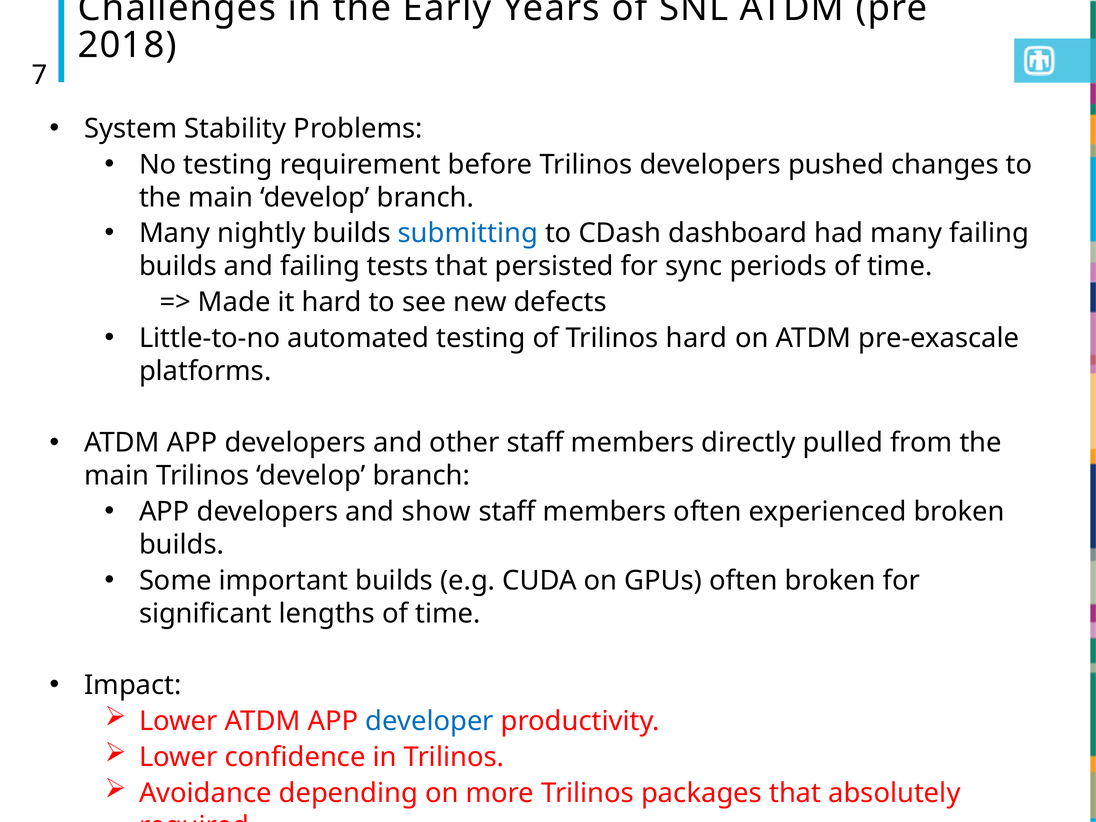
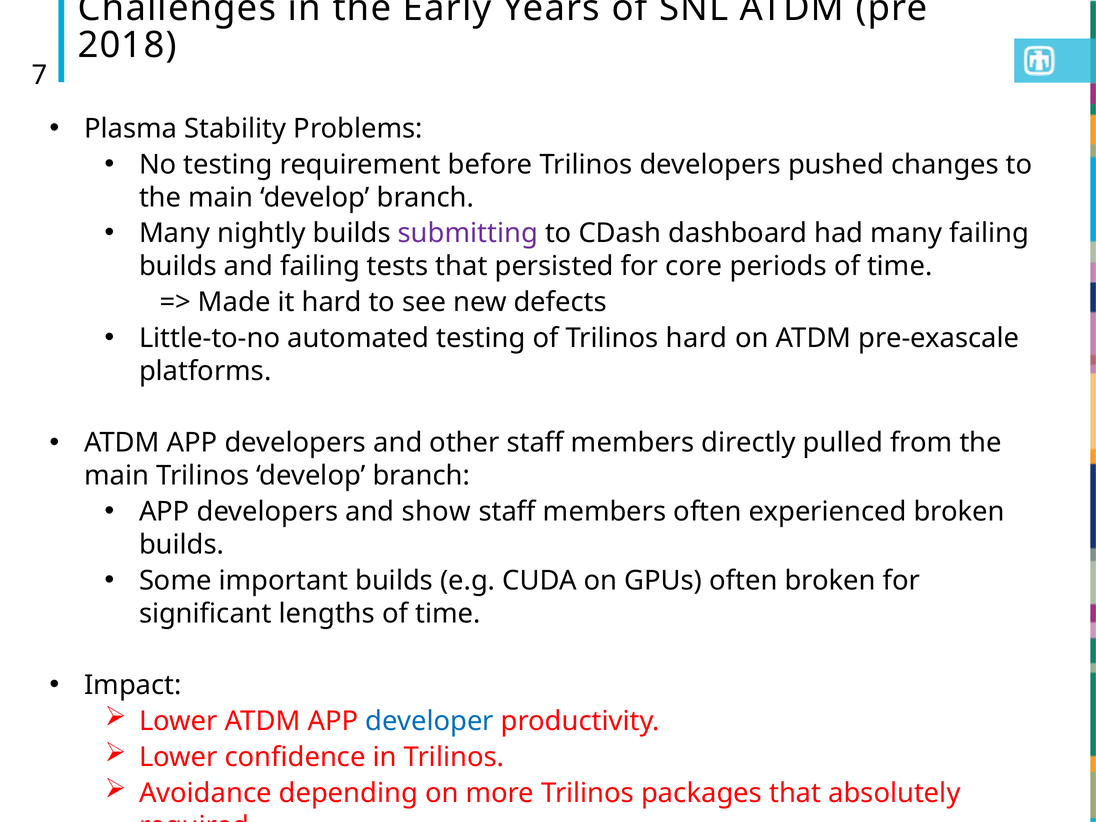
System: System -> Plasma (131, 129)
submitting colour: blue -> purple (468, 233)
sync: sync -> core (694, 266)
